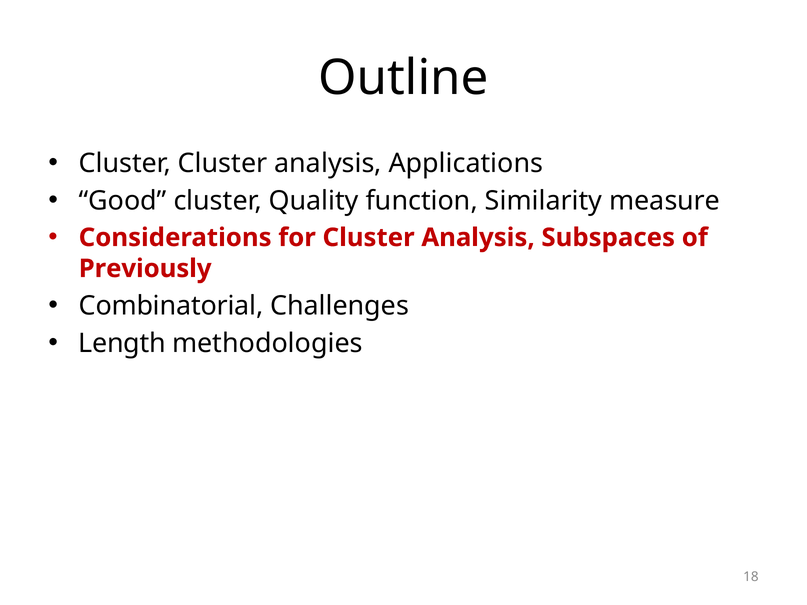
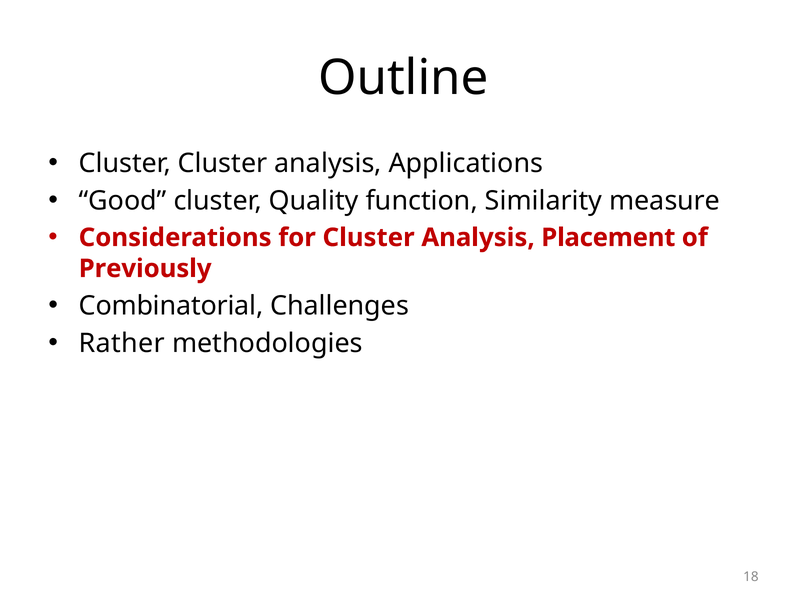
Subspaces: Subspaces -> Placement (608, 238)
Length: Length -> Rather (122, 343)
